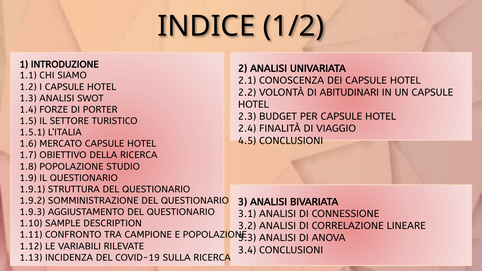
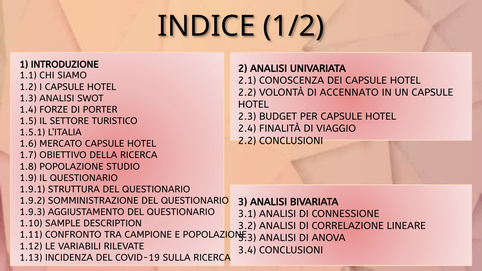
ABITUDINARI: ABITUDINARI -> ACCENNATO (349, 93)
4.5: 4.5 -> 2.2 (247, 141)
